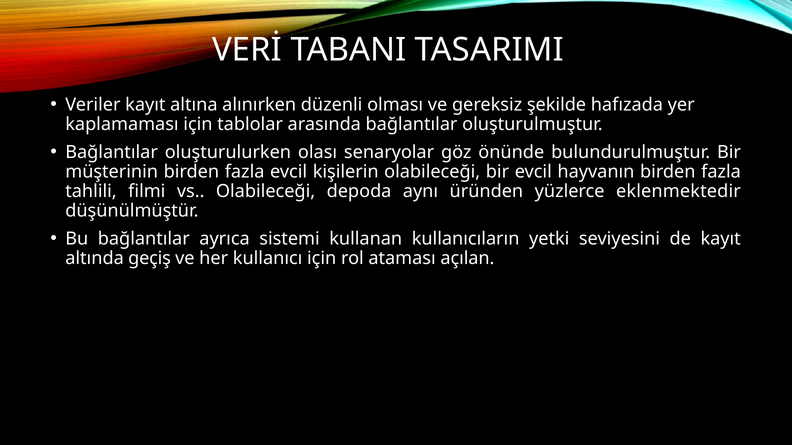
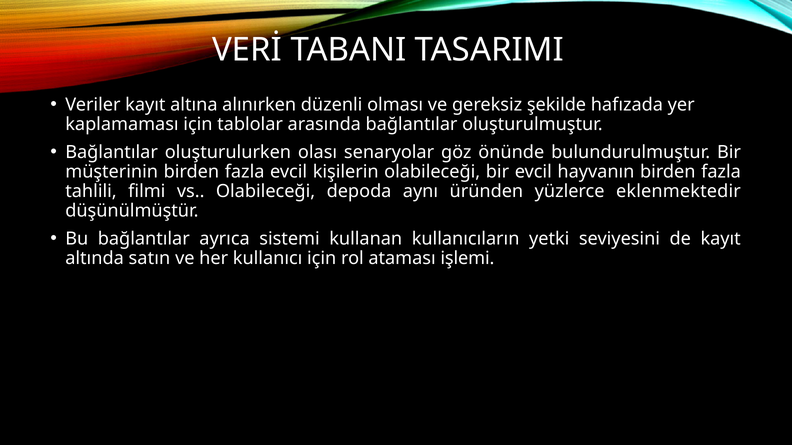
geçiş: geçiş -> satın (149, 258)
açılan: açılan -> işlemi (467, 258)
